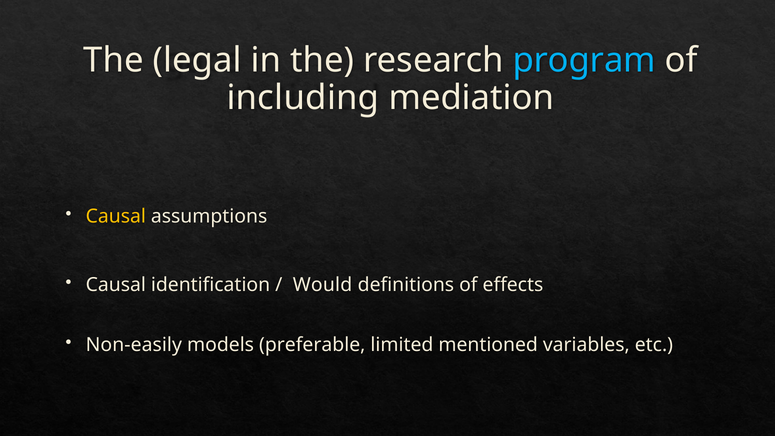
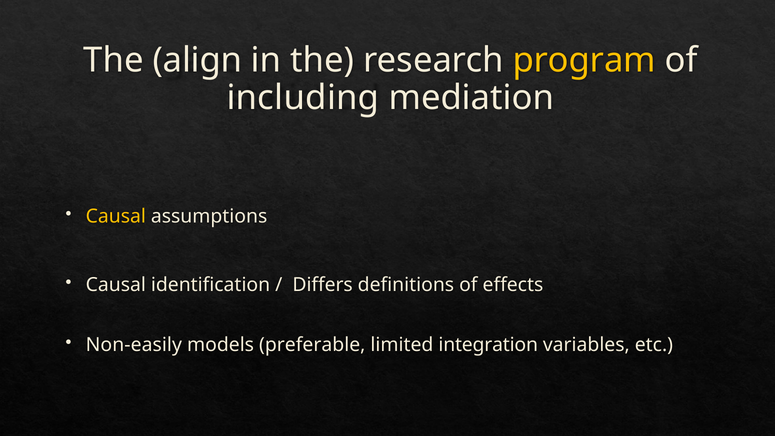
legal: legal -> align (197, 60)
program colour: light blue -> yellow (584, 60)
Would: Would -> Differs (323, 285)
mentioned: mentioned -> integration (488, 345)
